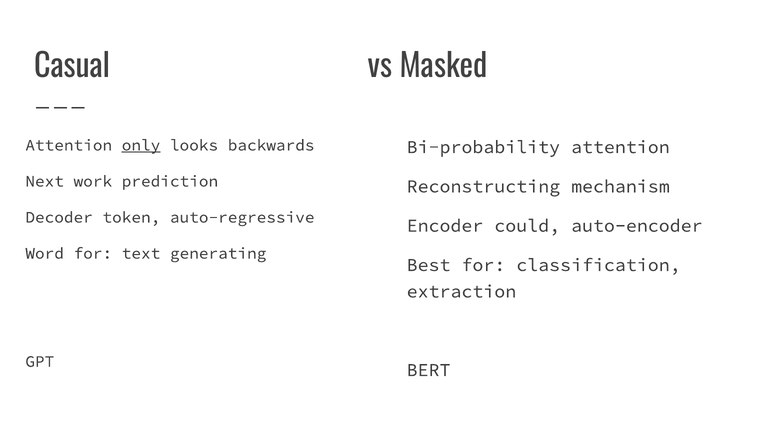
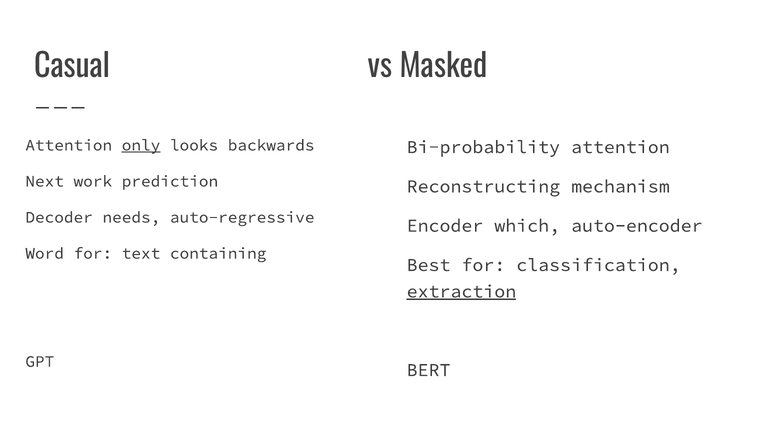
token: token -> needs (131, 217)
could: could -> which (527, 226)
generating: generating -> containing (218, 253)
extraction underline: none -> present (461, 292)
